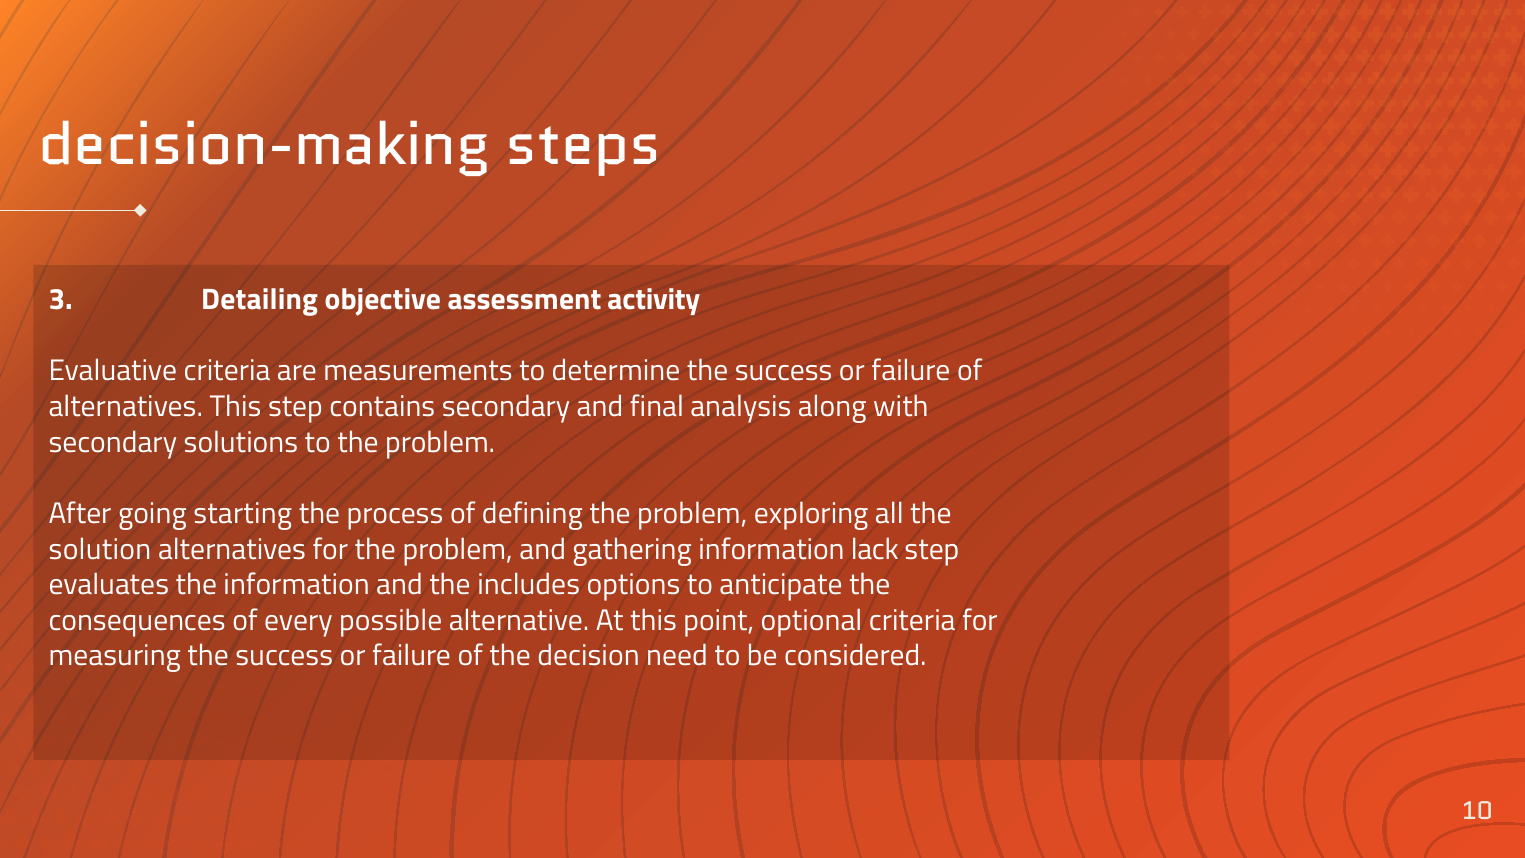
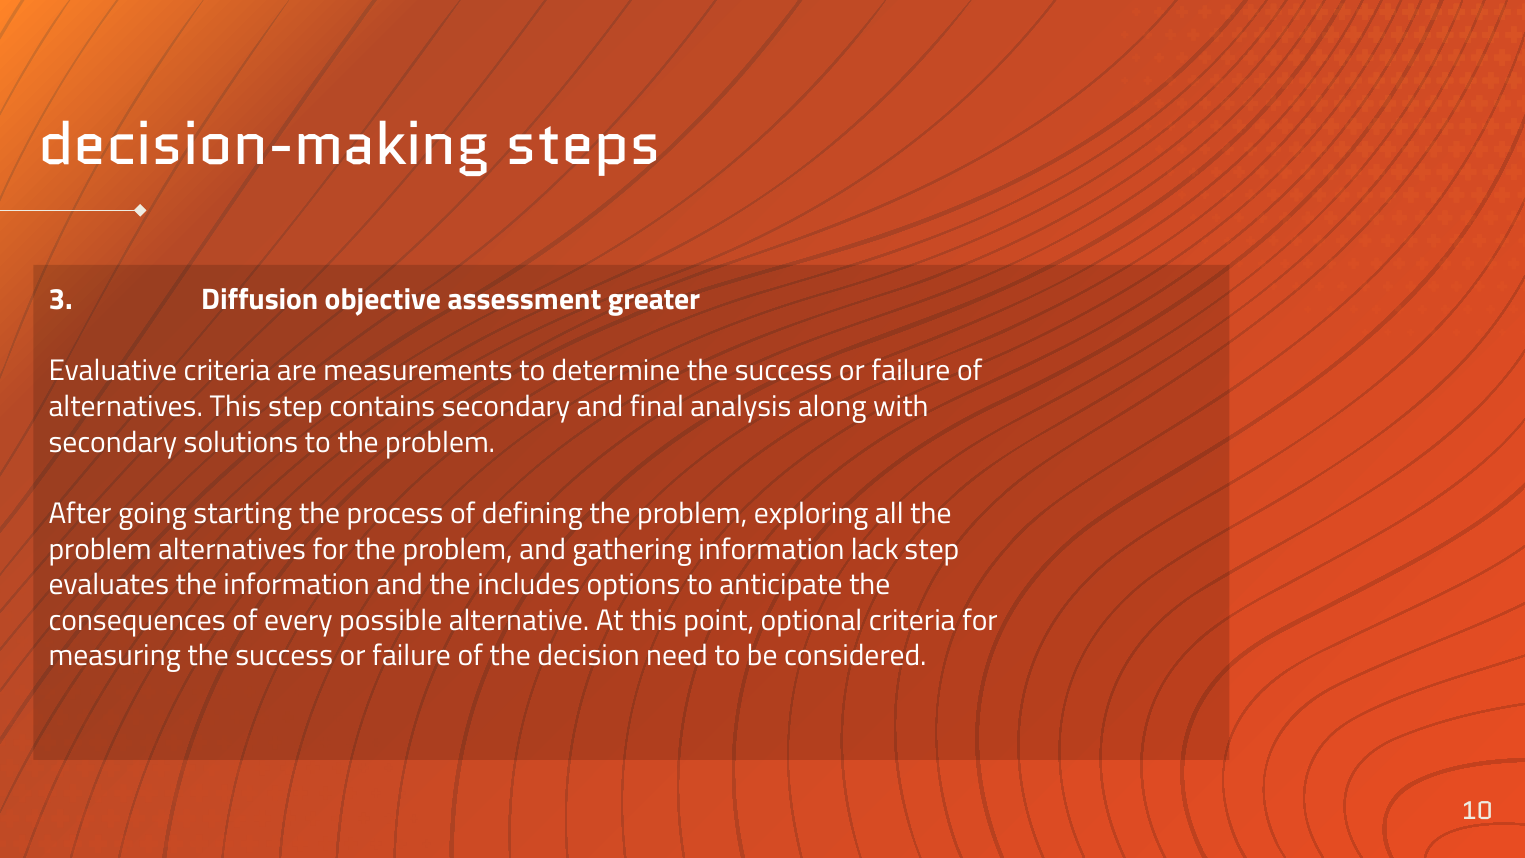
Detailing: Detailing -> Diffusion (260, 300)
activity: activity -> greater (654, 300)
solution: solution -> problem (100, 549)
